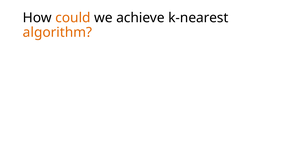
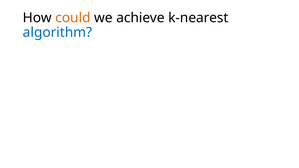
algorithm colour: orange -> blue (57, 33)
